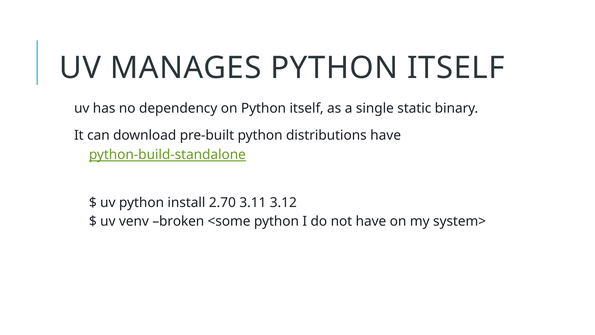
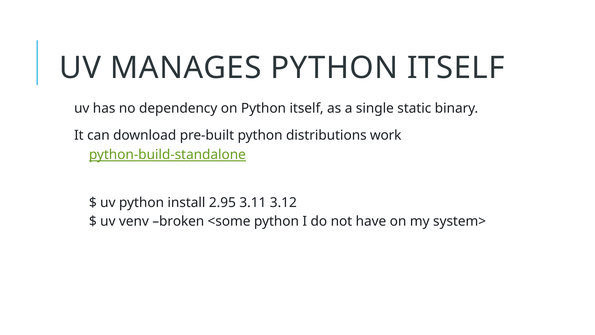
distributions have: have -> work (386, 135)
2.70: 2.70 -> 2.95 (222, 202)
